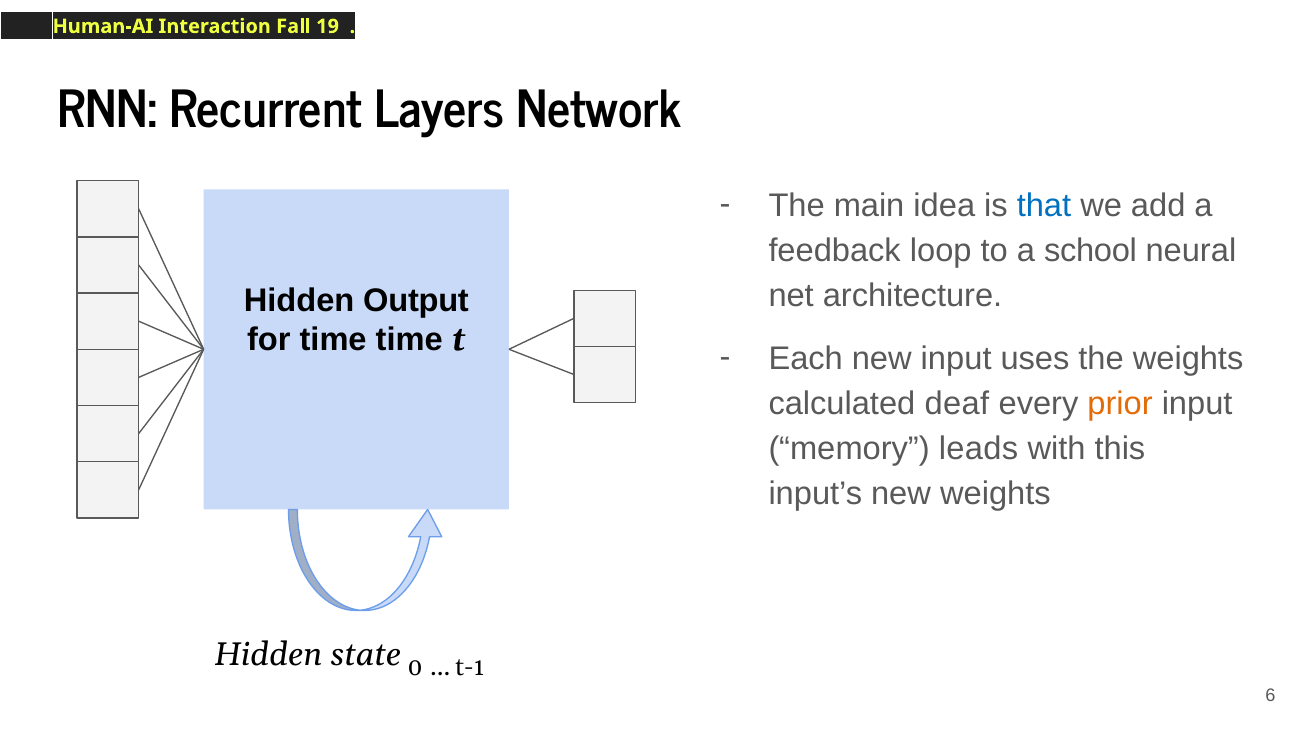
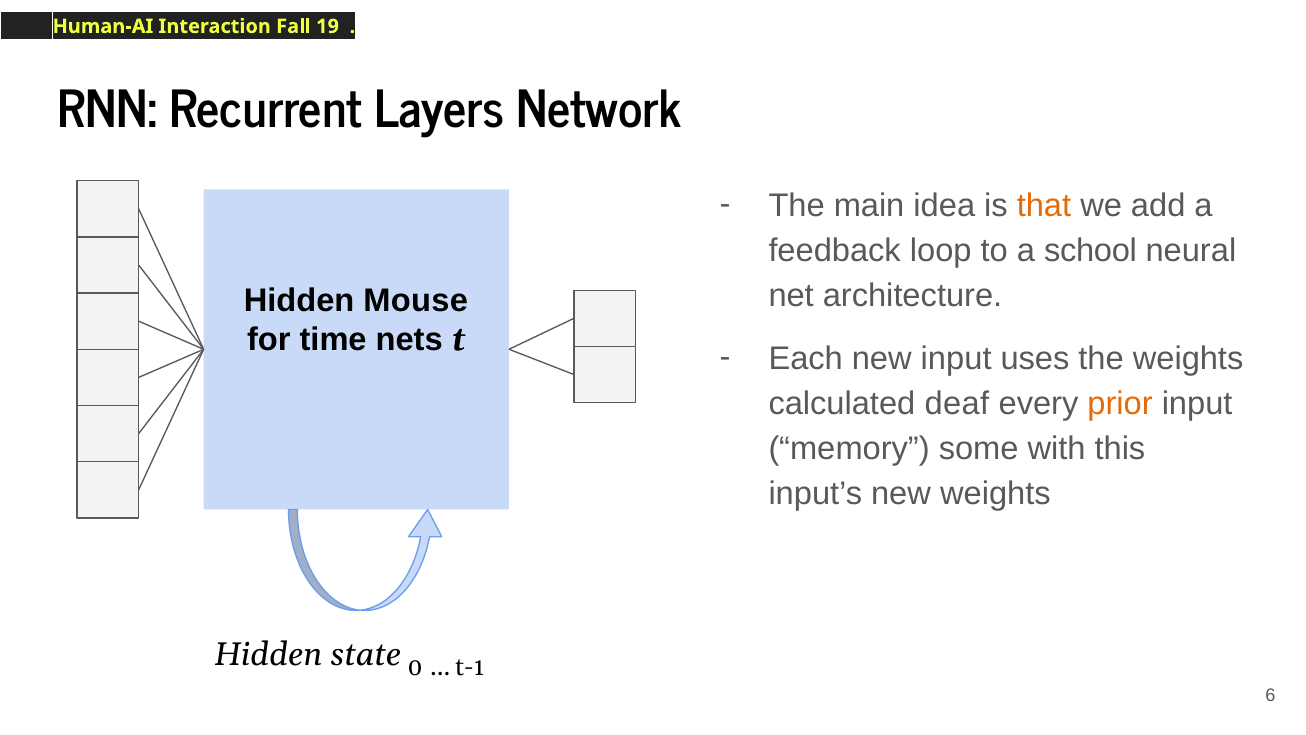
that colour: blue -> orange (1044, 205)
Output: Output -> Mouse (416, 300)
time time: time -> nets (409, 339)
leads: leads -> some (979, 449)
